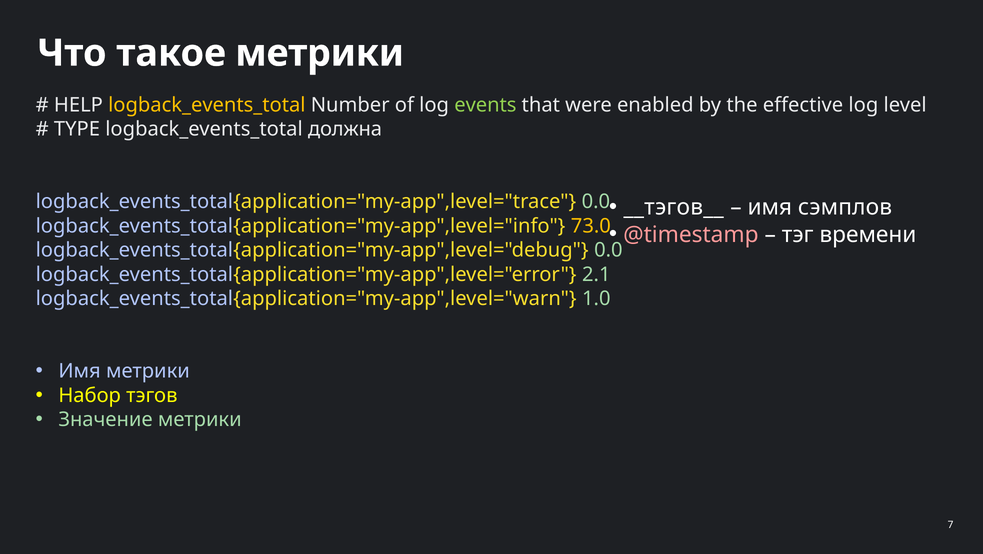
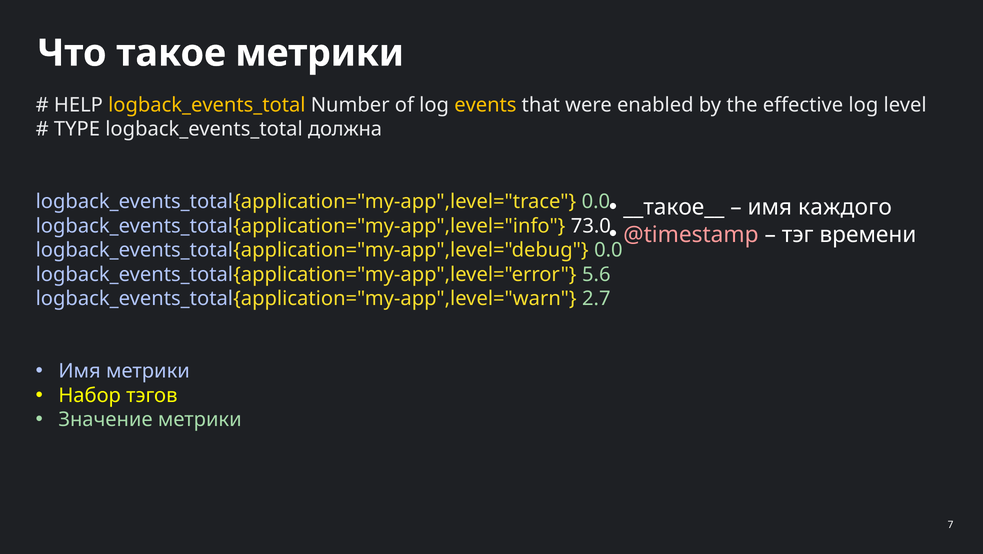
events colour: light green -> yellow (485, 105)
__тэгов__: __тэгов__ -> __такое__ (674, 207)
сэмплов: сэмплов -> каждого (845, 207)
73.0 colour: yellow -> white (591, 226)
2.1: 2.1 -> 5.6 (596, 274)
1.0: 1.0 -> 2.7 (596, 299)
